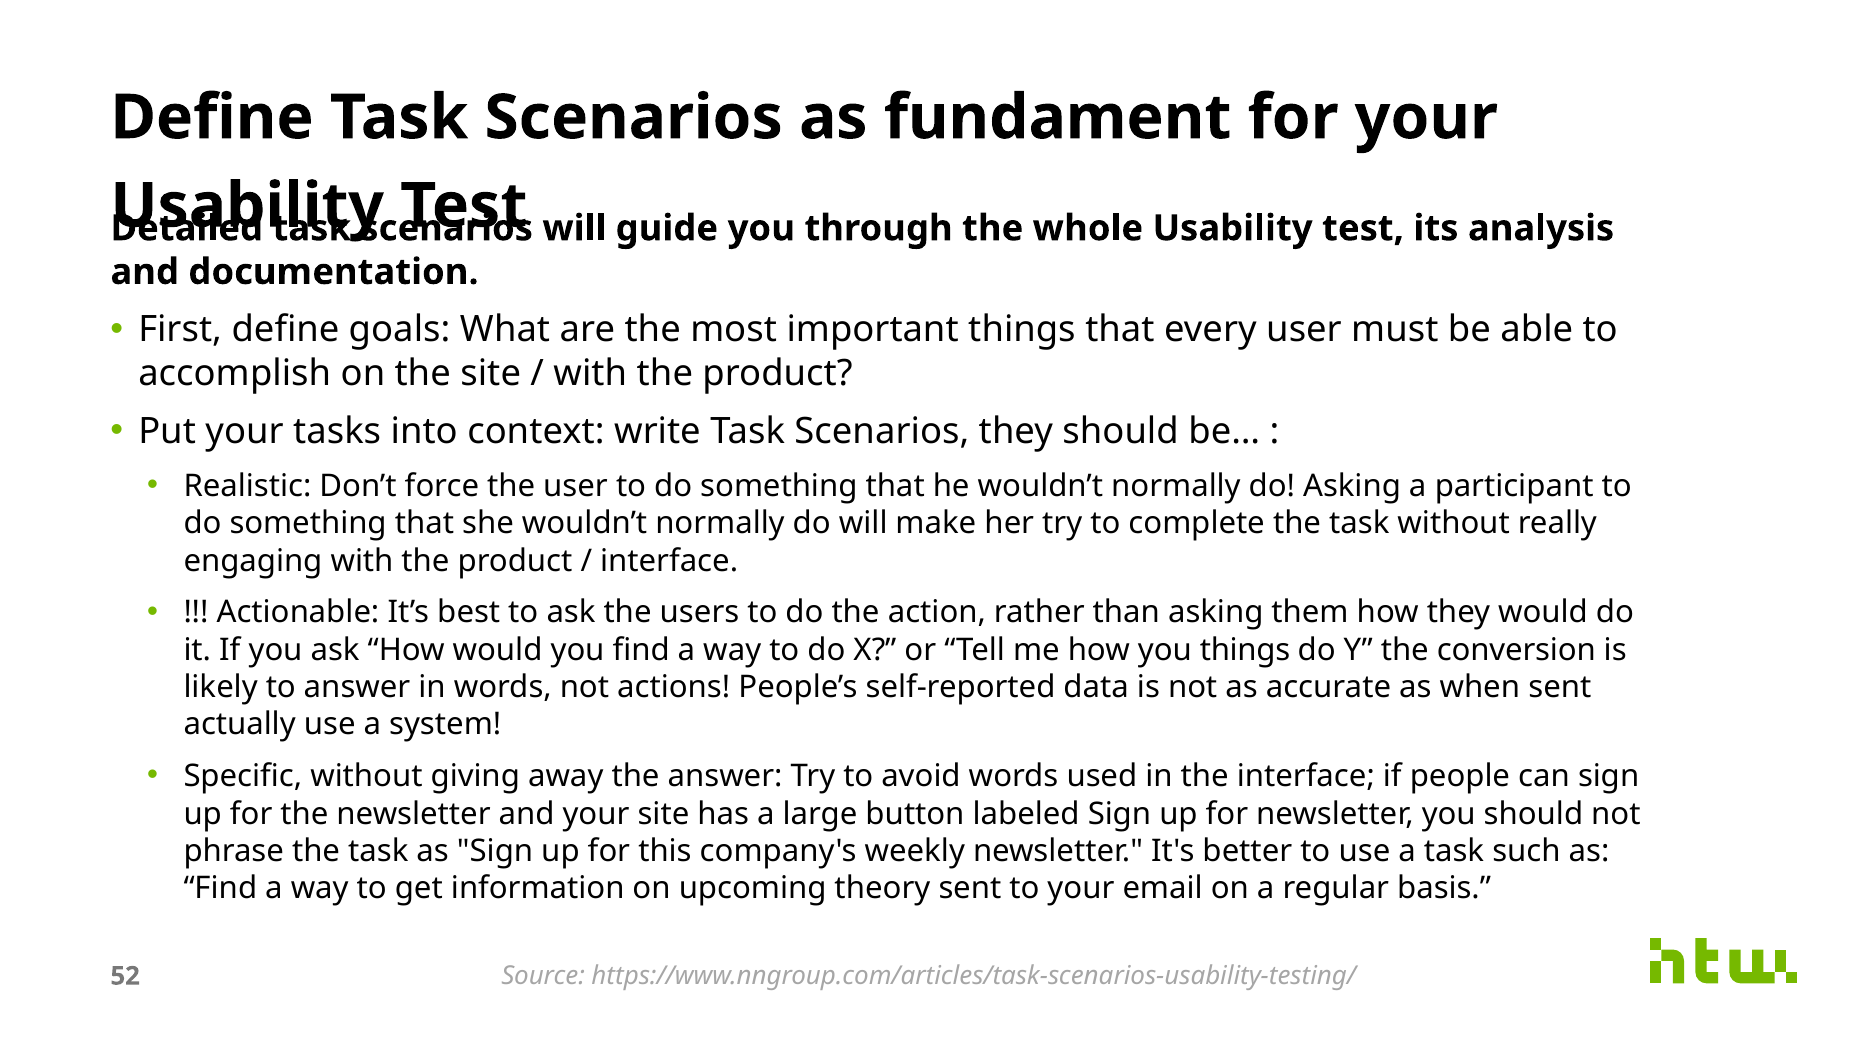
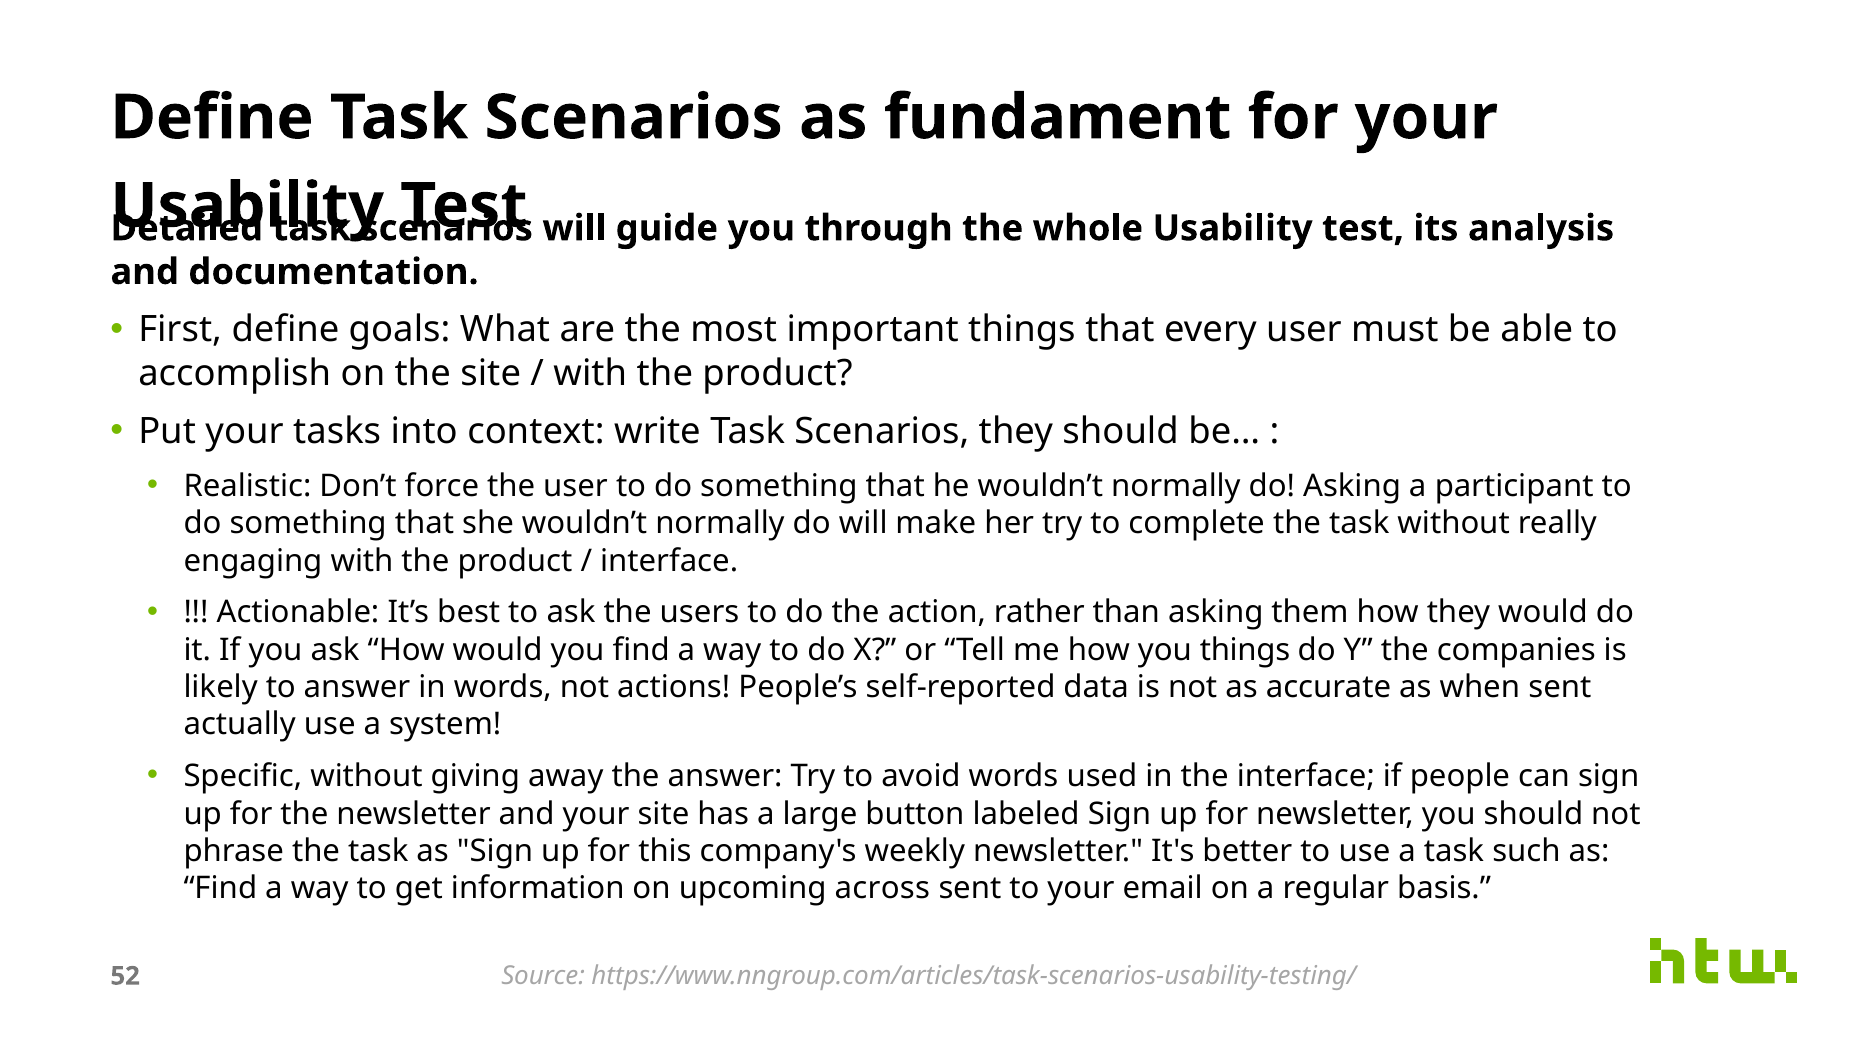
conversion: conversion -> companies (1516, 650)
theory: theory -> across (882, 889)
